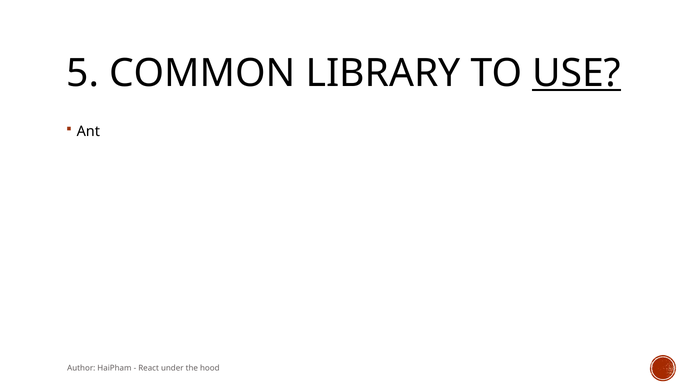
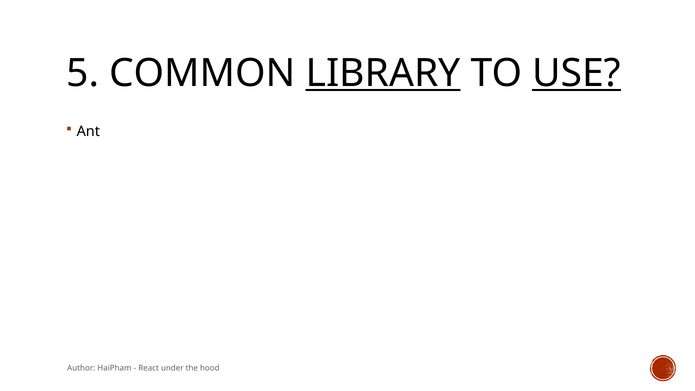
LIBRARY underline: none -> present (383, 73)
